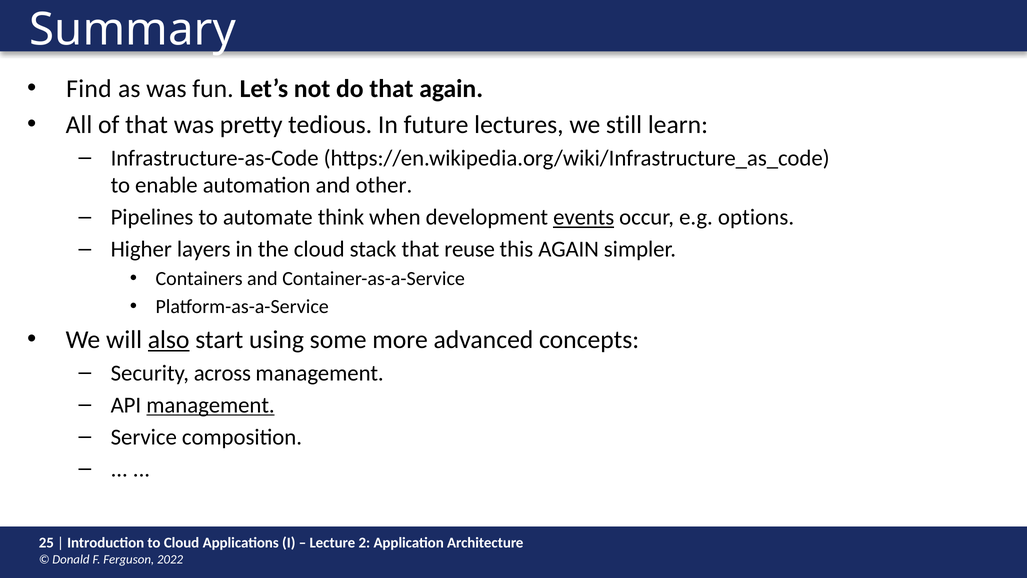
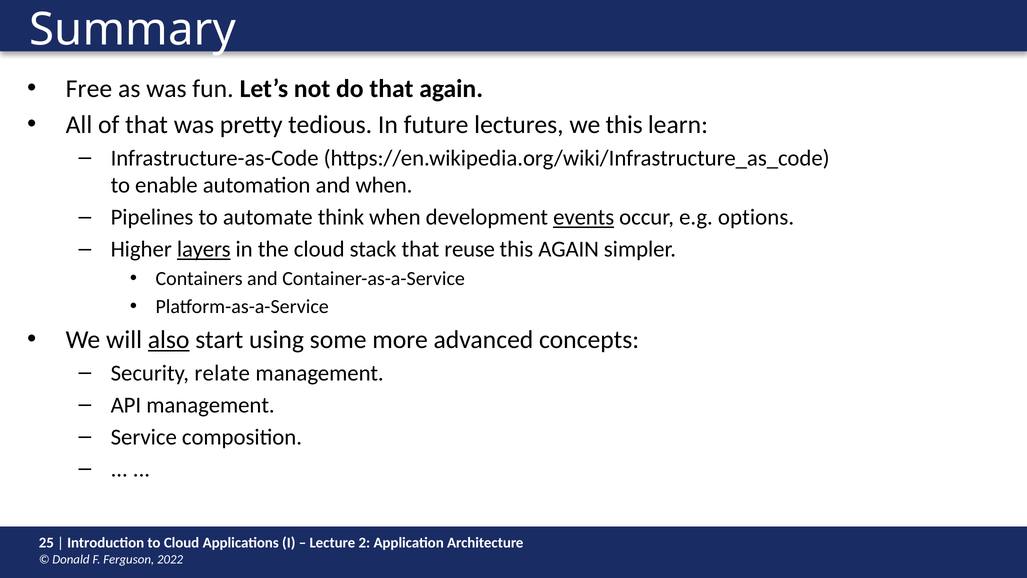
Find: Find -> Free (89, 89)
we still: still -> this (624, 125)
and other: other -> when (384, 185)
layers underline: none -> present (204, 249)
across: across -> relate (222, 373)
management underline: present -> none (211, 405)
